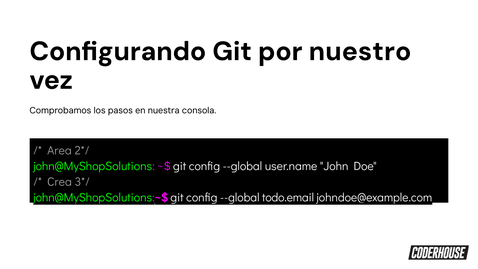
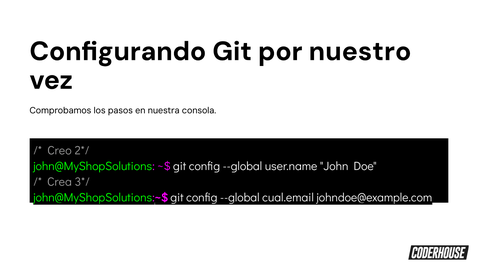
Area: Area -> Creo (59, 150)
todo.email: todo.email -> cual.email (288, 197)
